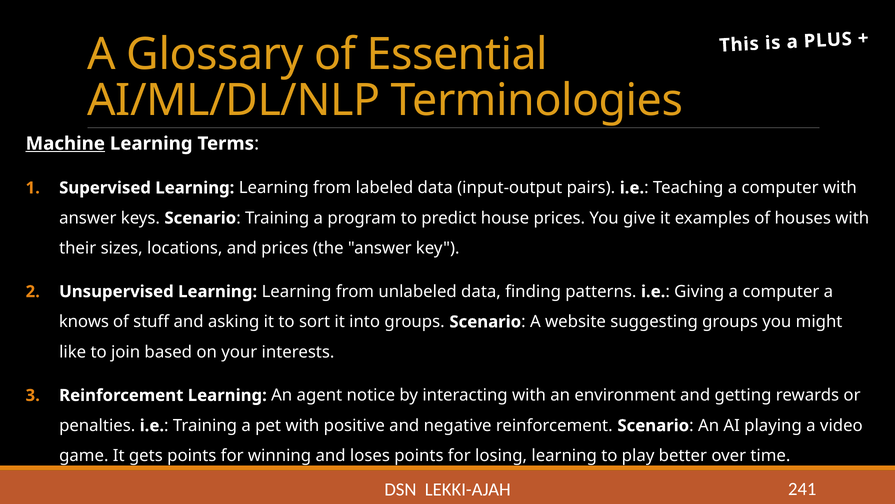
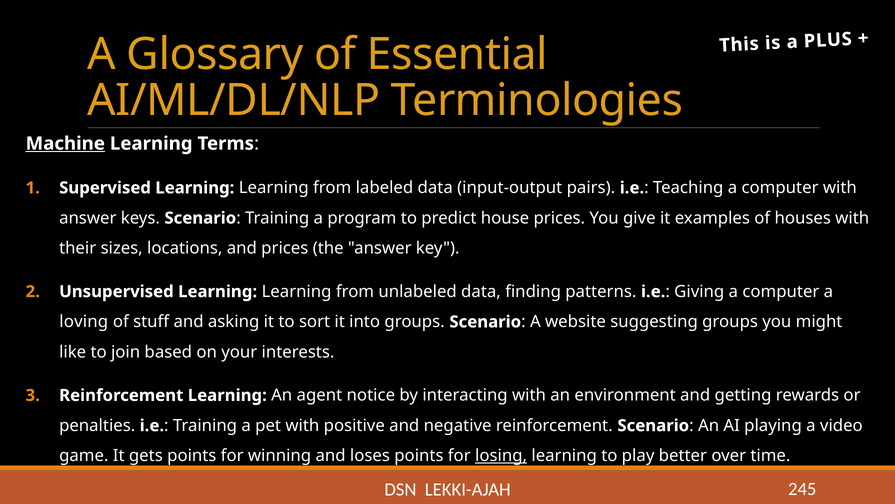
knows: knows -> loving (84, 322)
losing underline: none -> present (501, 455)
241: 241 -> 245 (802, 489)
